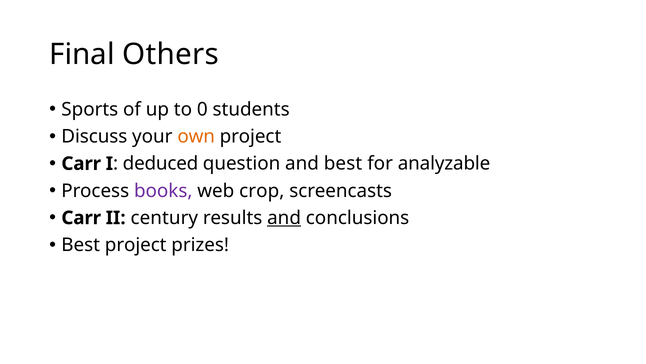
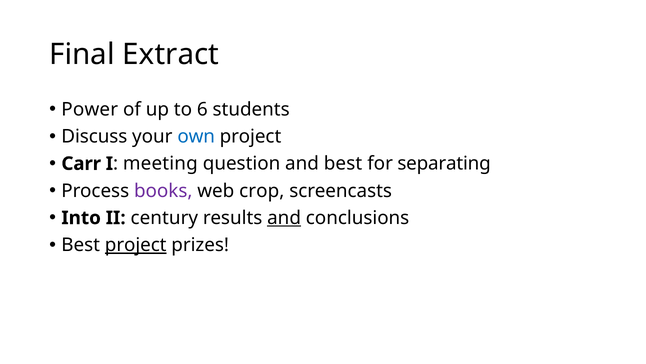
Others: Others -> Extract (171, 54)
Sports: Sports -> Power (90, 109)
0: 0 -> 6 (202, 109)
own colour: orange -> blue (196, 136)
deduced: deduced -> meeting (160, 163)
analyzable: analyzable -> separating (444, 163)
Carr: Carr -> Into (81, 218)
project underline: none -> present (136, 245)
